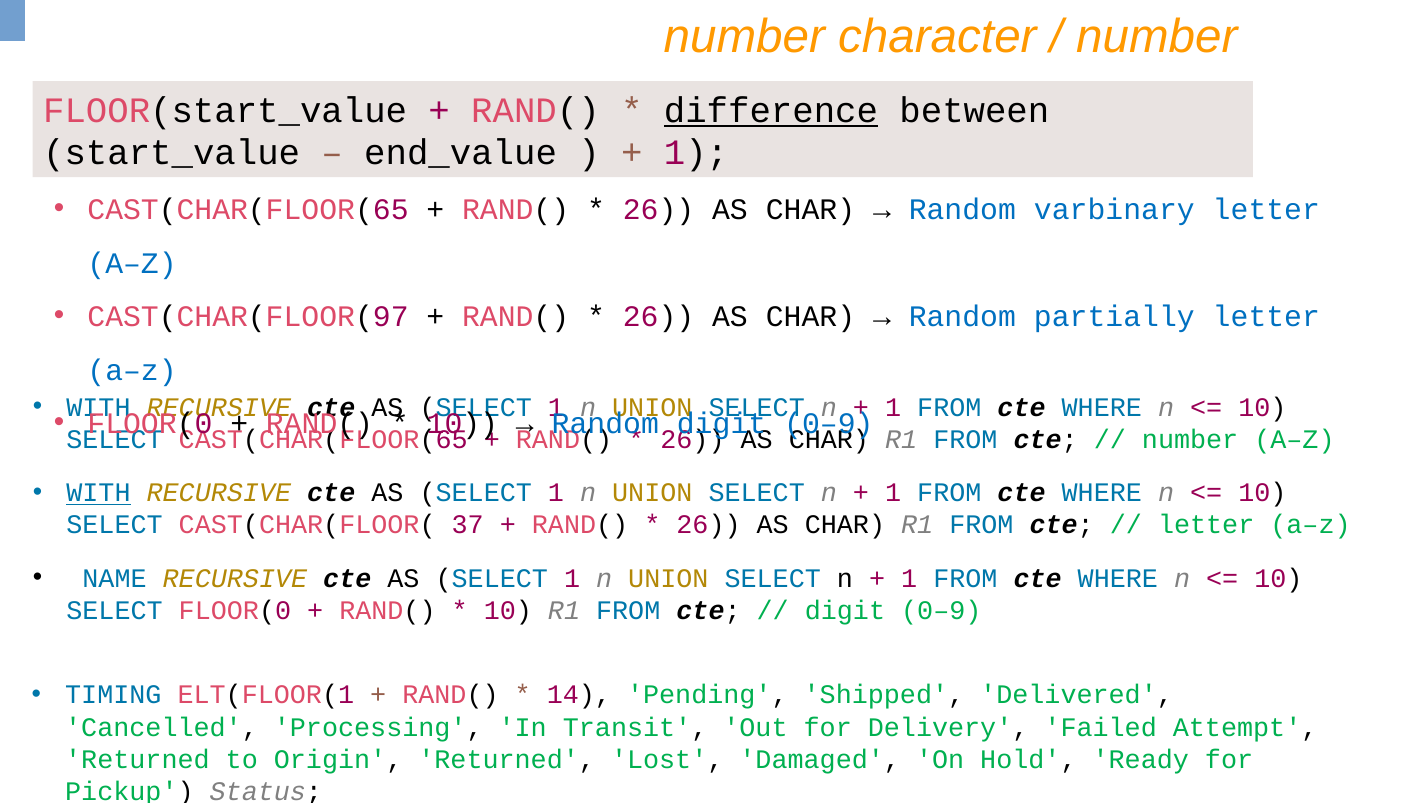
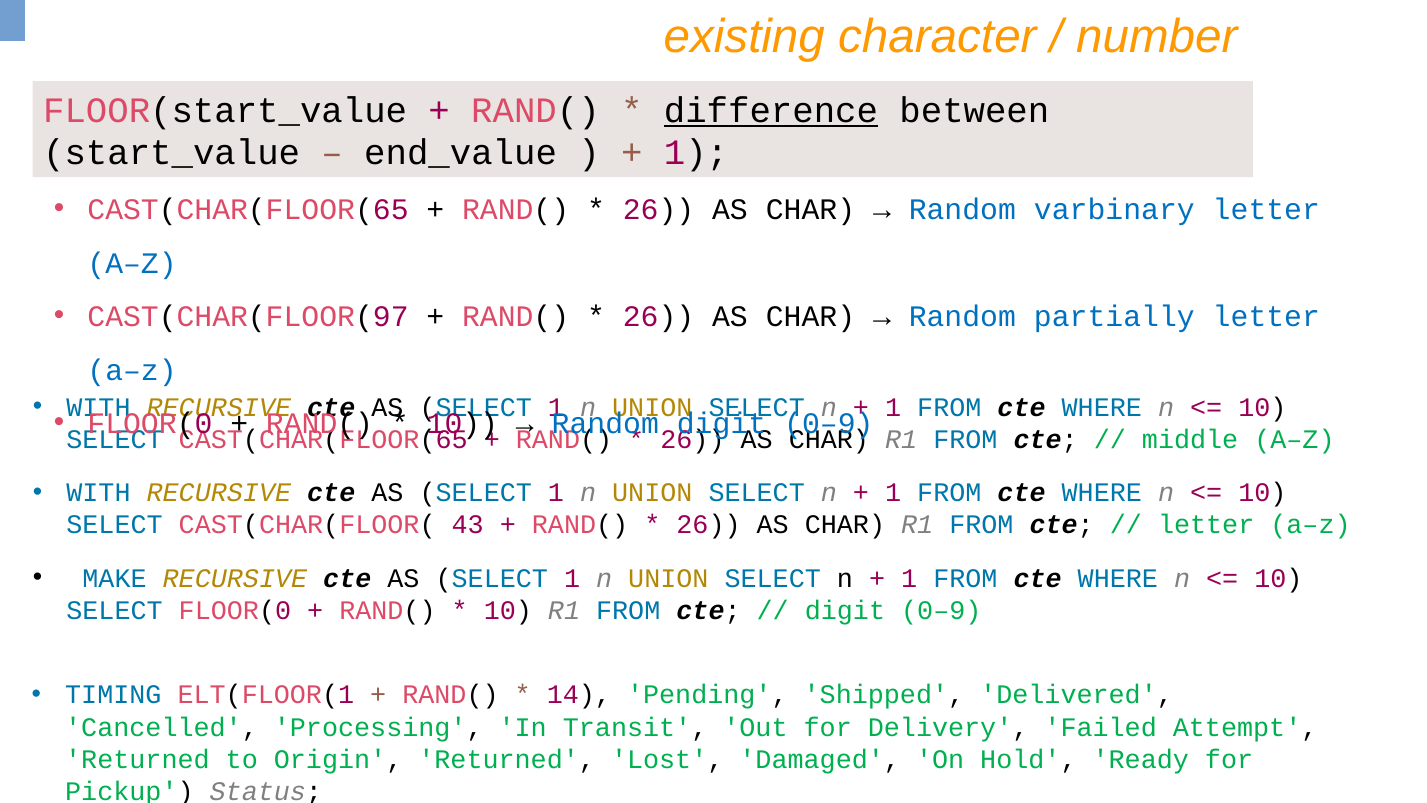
number: number -> existing (744, 37)
number: number -> middle (1190, 439)
WITH underline: present -> none (98, 493)
37: 37 -> 43 (468, 525)
NAME: NAME -> MAKE (115, 578)
